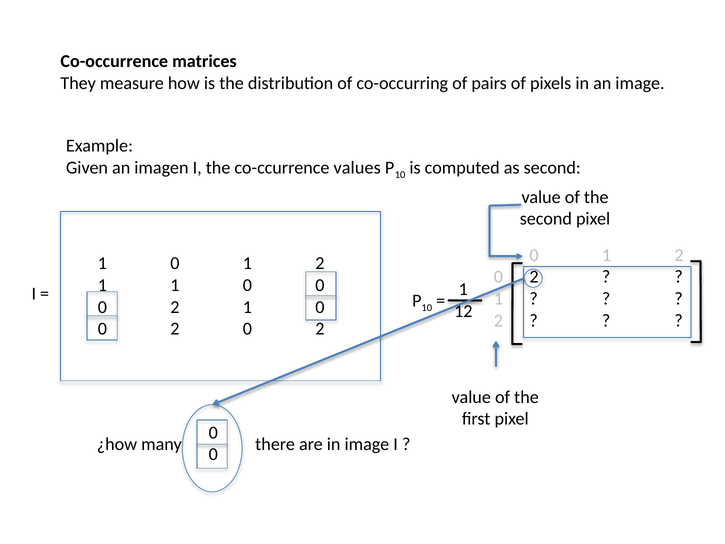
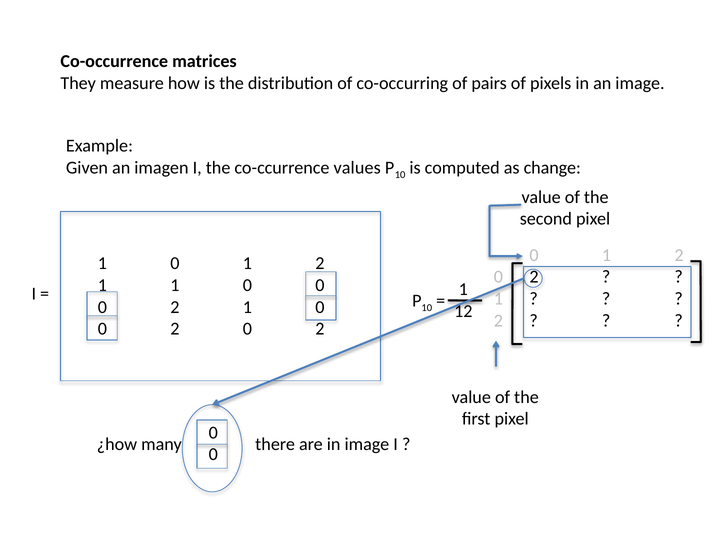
as second: second -> change (552, 167)
